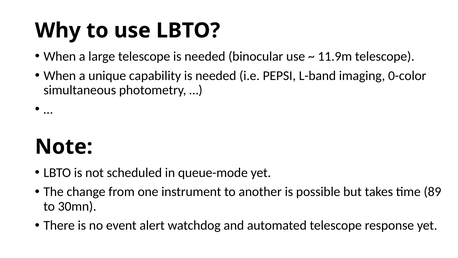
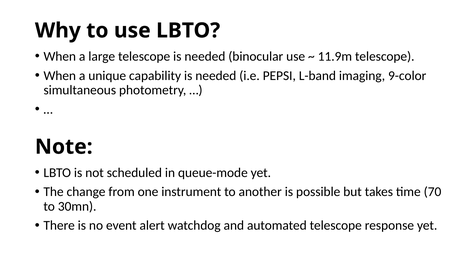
0-color: 0-color -> 9-color (407, 76)
89: 89 -> 70 (433, 192)
